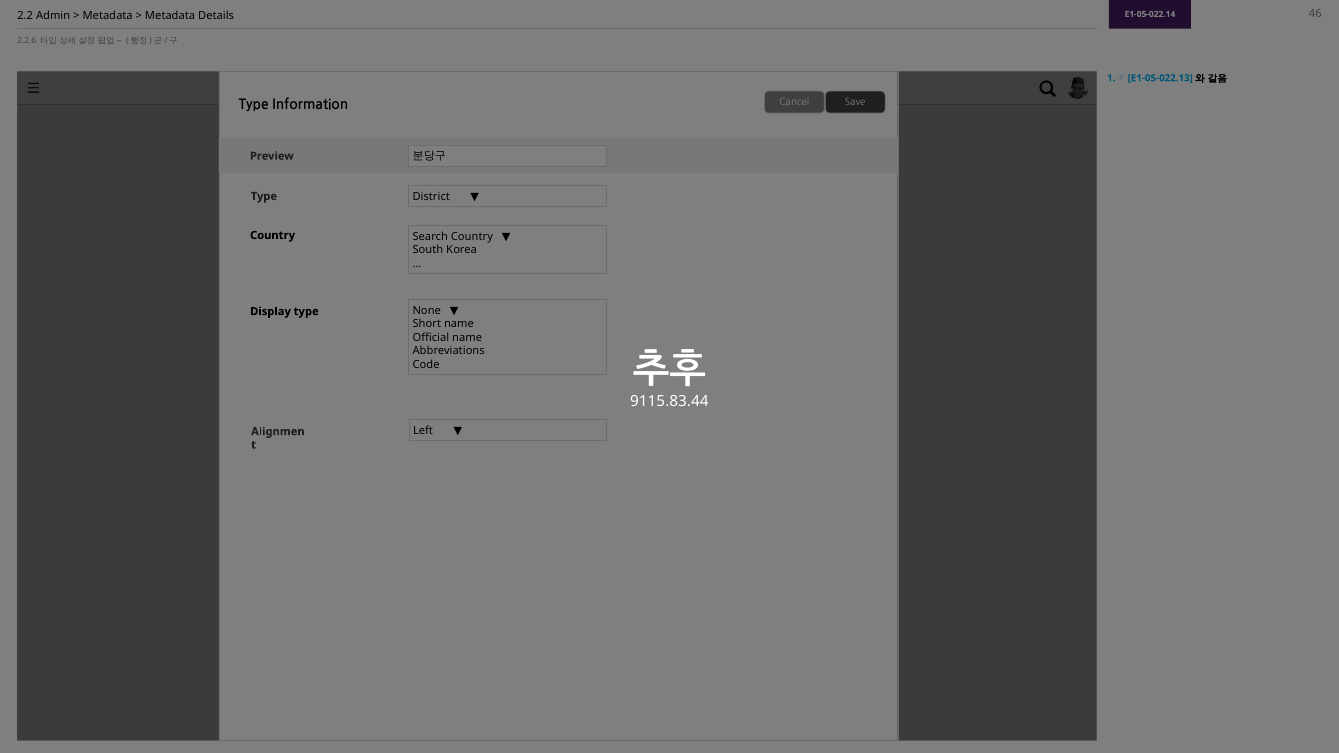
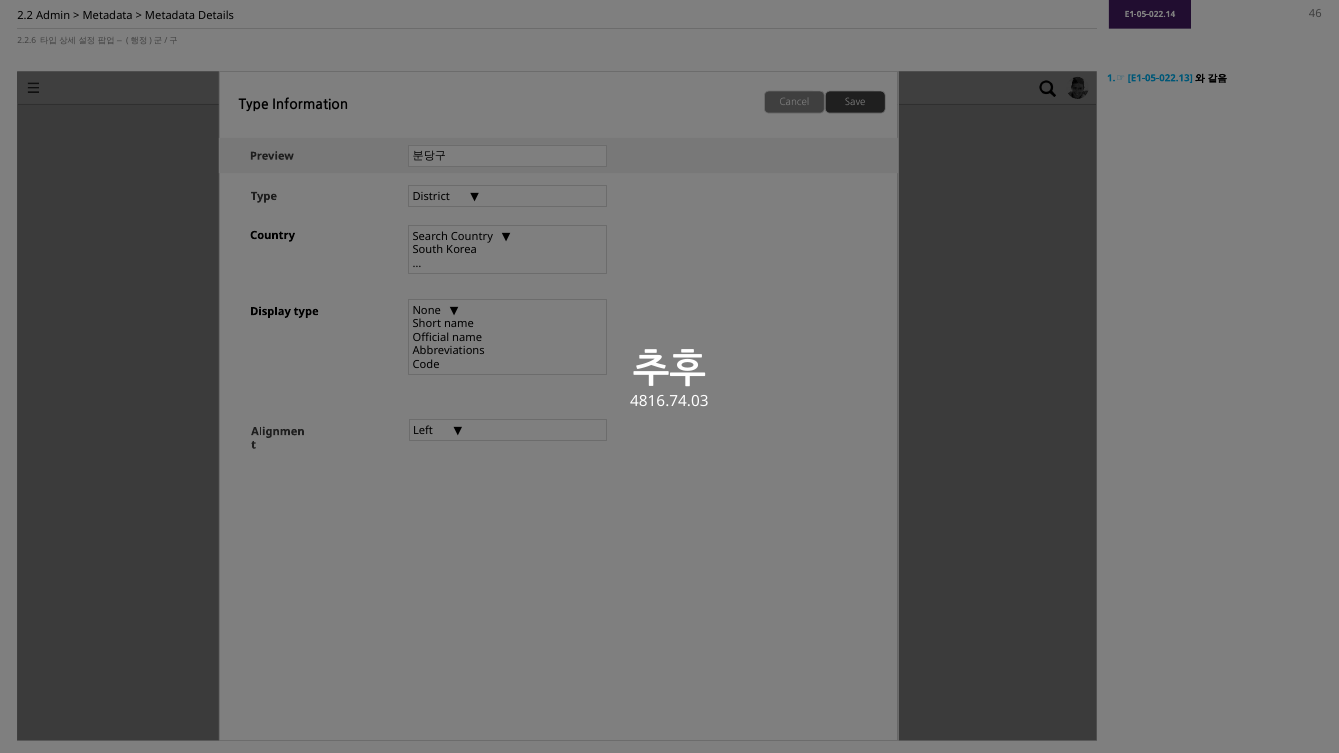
9115.83.44: 9115.83.44 -> 4816.74.03 (669, 401)
